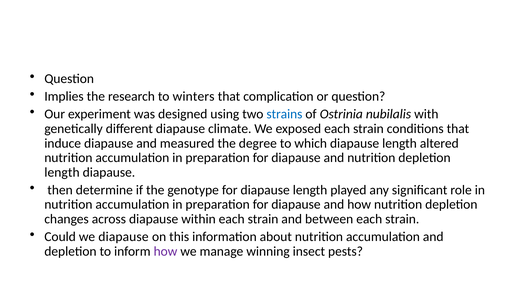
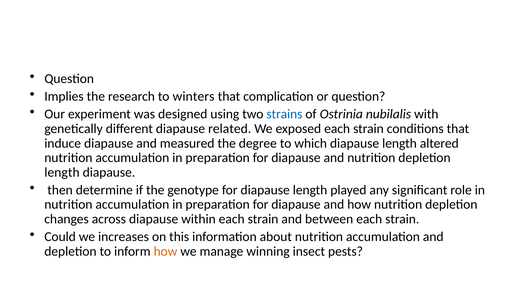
climate: climate -> related (230, 129)
we diapause: diapause -> increases (124, 237)
how colour: purple -> orange (165, 252)
